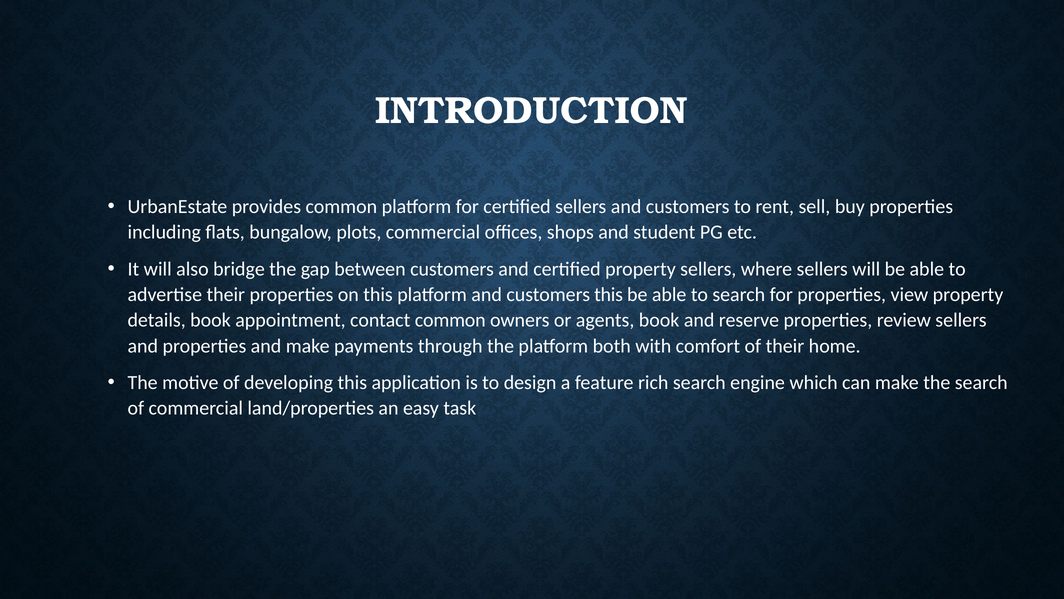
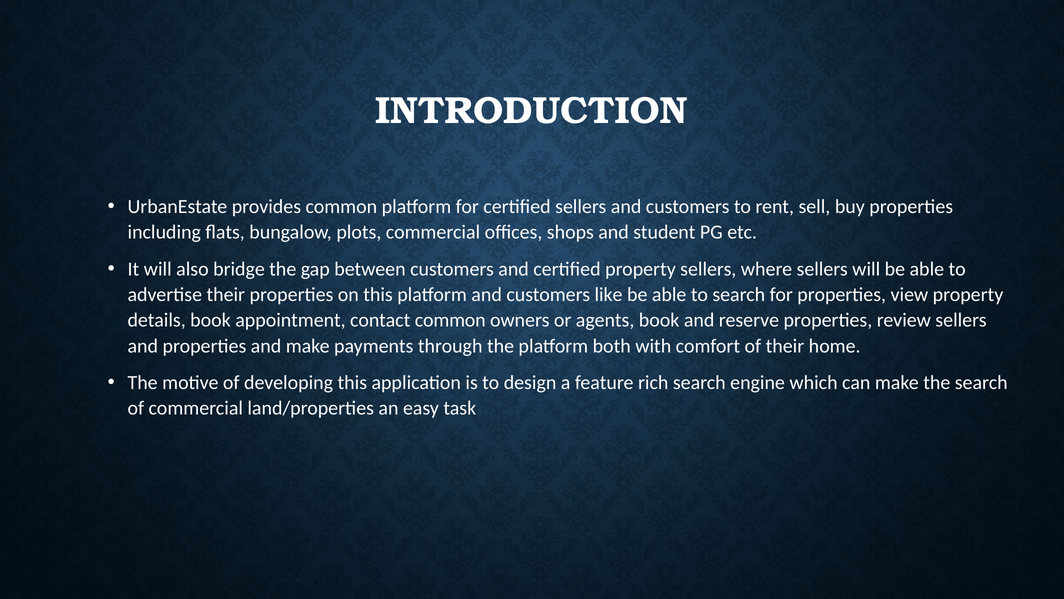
customers this: this -> like (609, 294)
